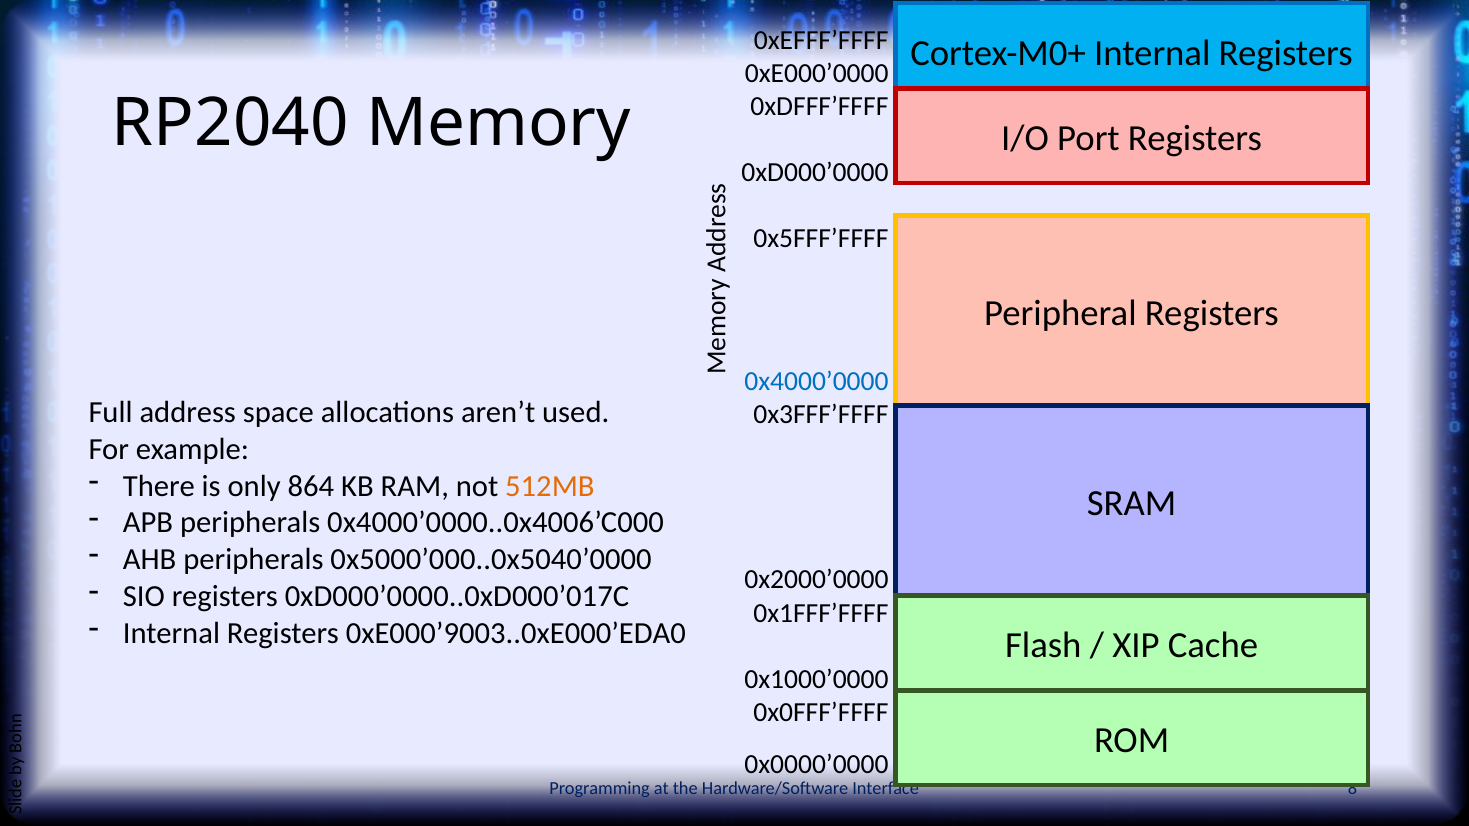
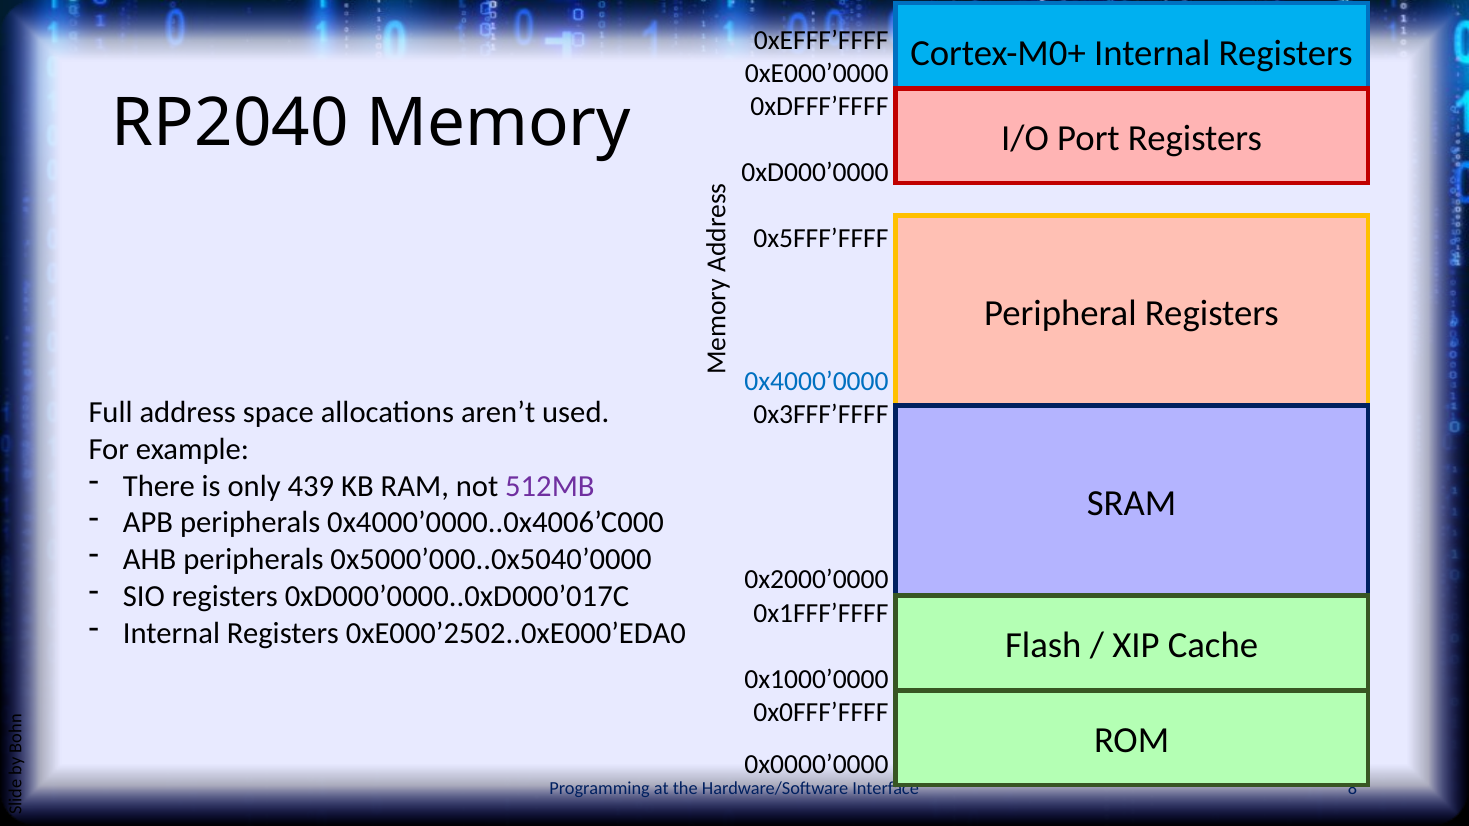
864: 864 -> 439 (311, 486)
512MB colour: orange -> purple (550, 486)
0xE000’9003..0xE000’EDA0: 0xE000’9003..0xE000’EDA0 -> 0xE000’2502..0xE000’EDA0 (516, 633)
